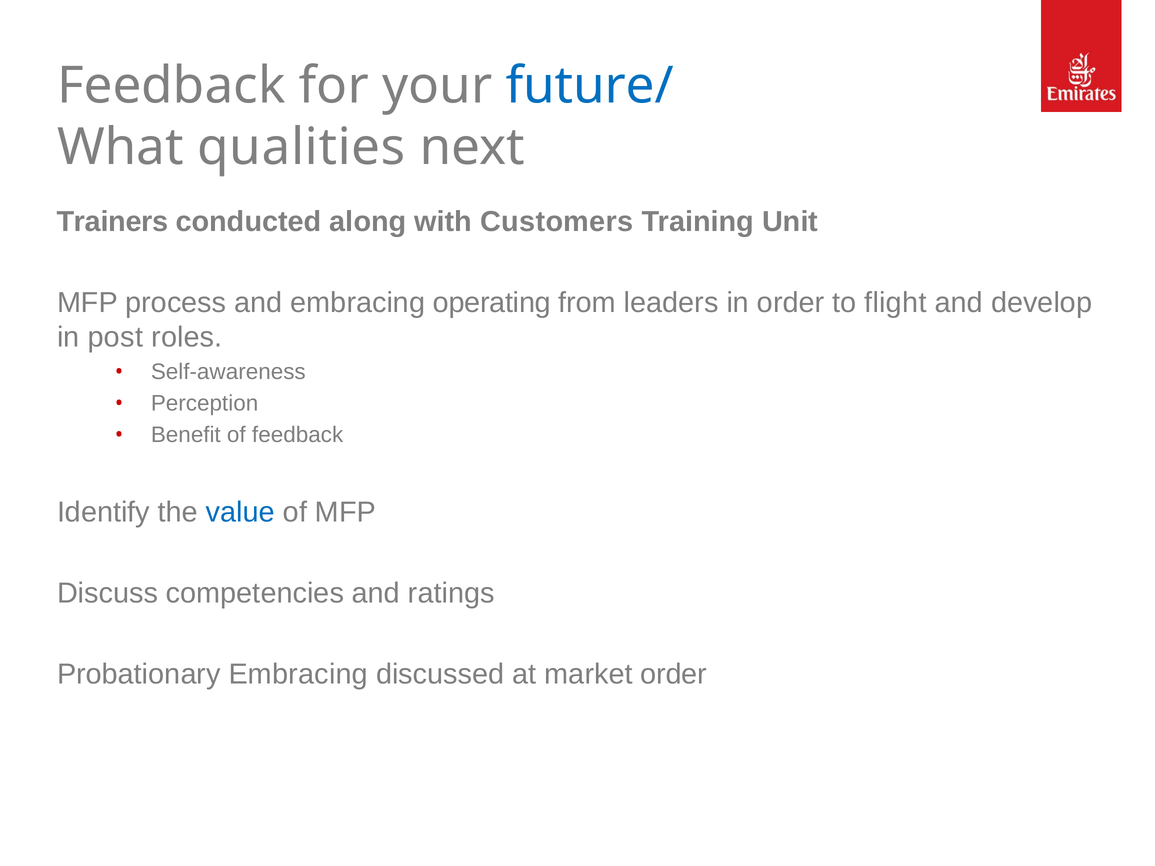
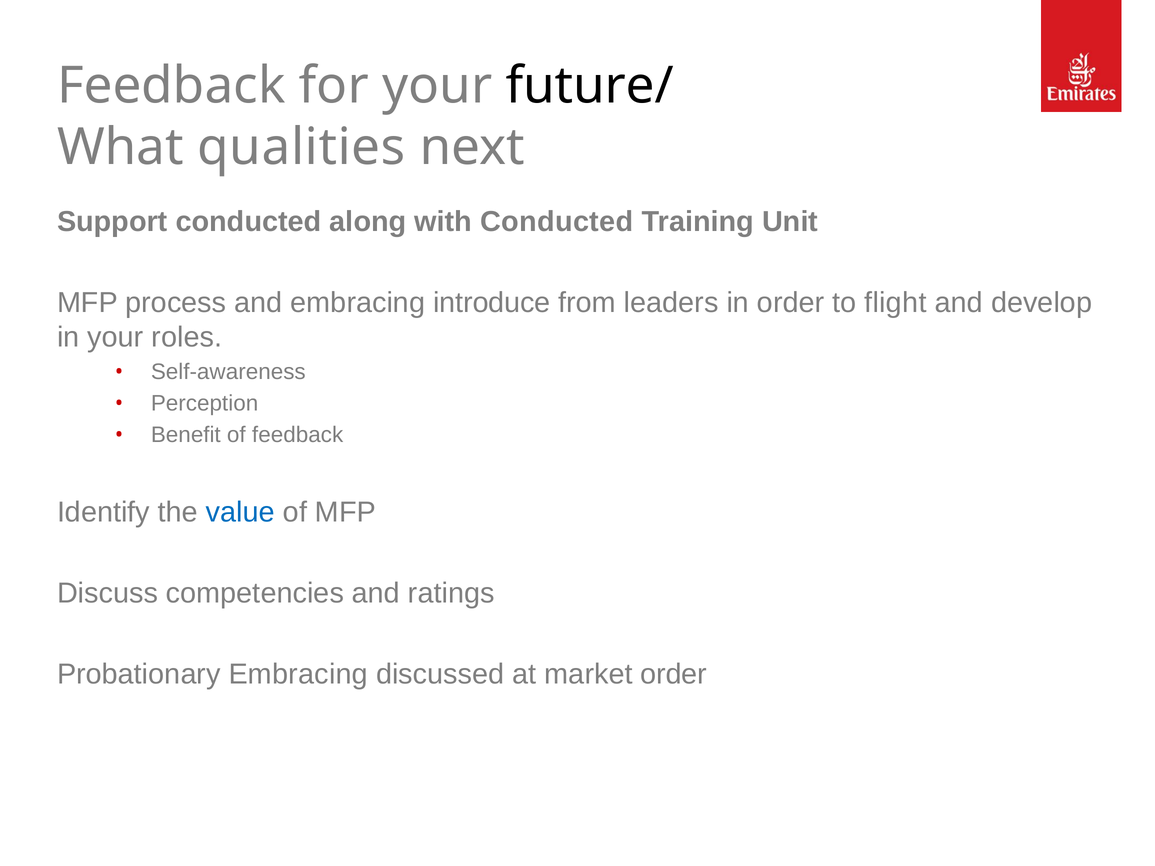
future/ colour: blue -> black (590, 86)
Trainers: Trainers -> Support (112, 222)
with Customers: Customers -> Conducted (557, 222)
operating: operating -> introduce (492, 303)
in post: post -> your (115, 337)
